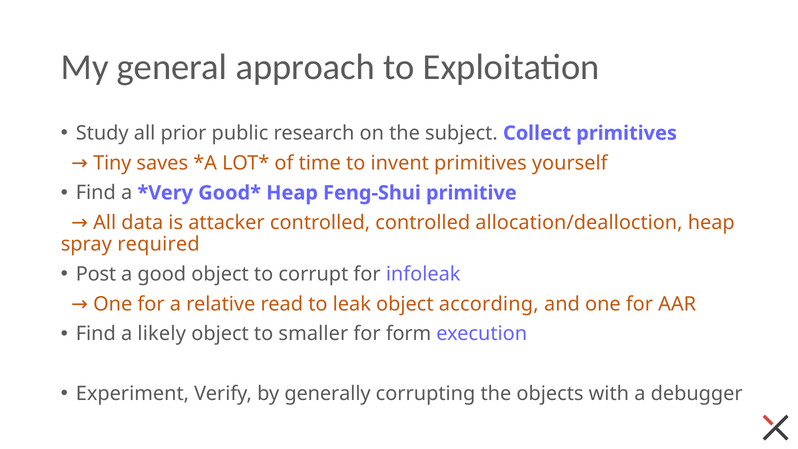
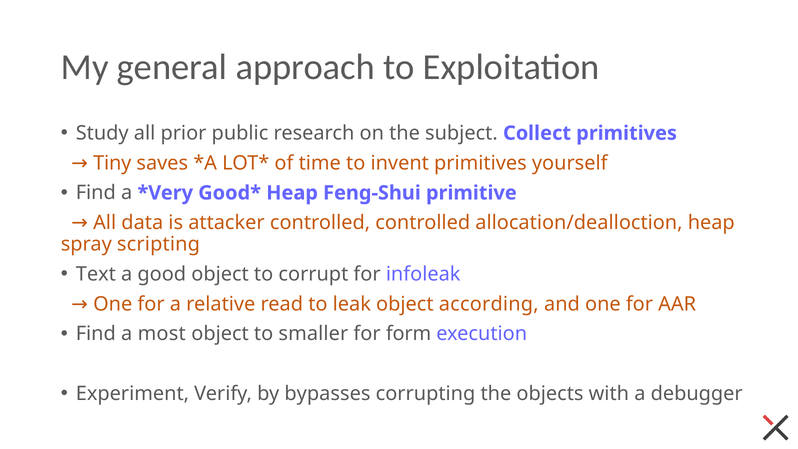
required: required -> scripting (159, 244)
Post: Post -> Text (96, 274)
likely: likely -> most (162, 334)
generally: generally -> bypasses (327, 394)
